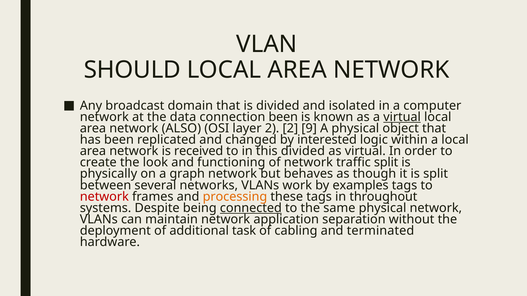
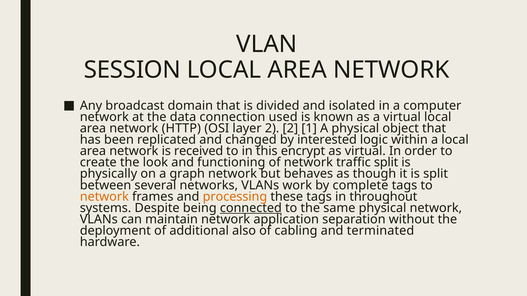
SHOULD: SHOULD -> SESSION (132, 70)
connection been: been -> used (283, 117)
virtual underline: present -> none (402, 117)
ALSO: ALSO -> HTTP (181, 129)
9: 9 -> 1 (309, 129)
this divided: divided -> encrypt (303, 151)
examples: examples -> complete (360, 185)
network colour: red -> orange (104, 197)
task: task -> also (244, 231)
